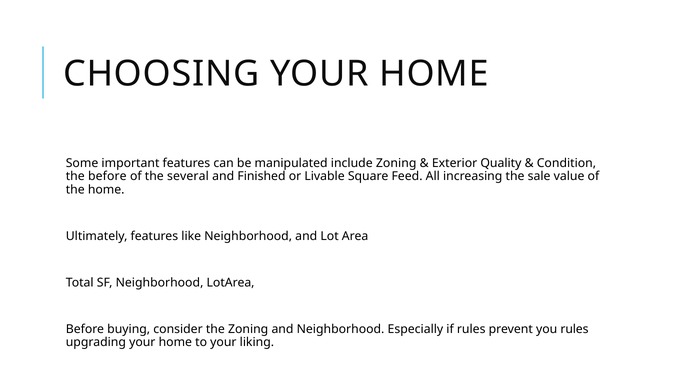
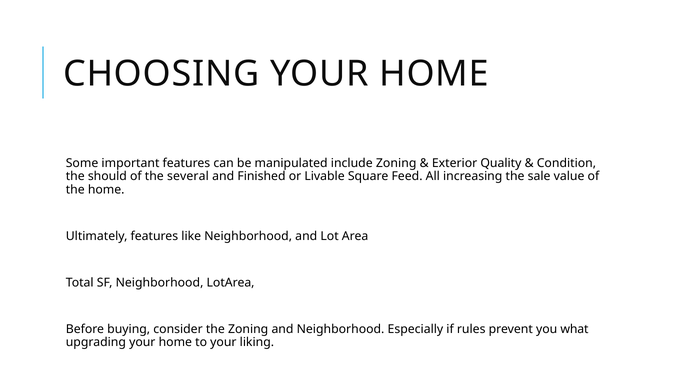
the before: before -> should (107, 177)
you rules: rules -> what (574, 330)
